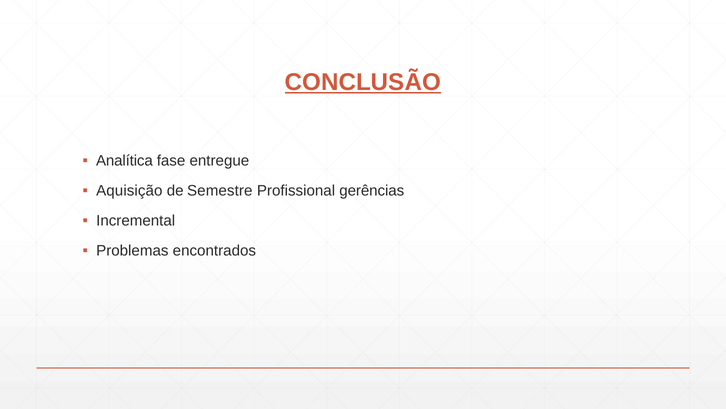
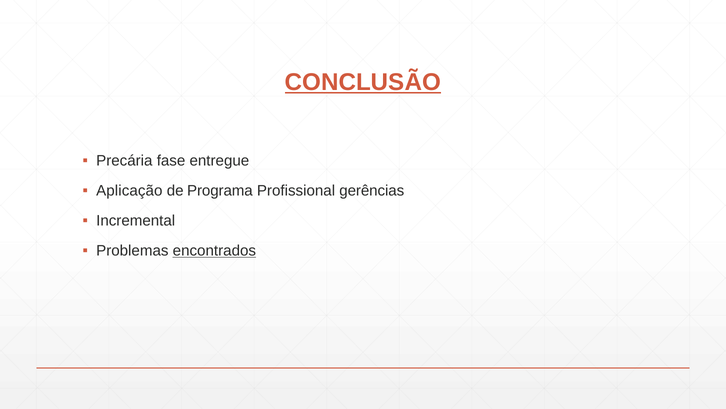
Analítica: Analítica -> Precária (124, 161)
Aquisição: Aquisição -> Aplicação (129, 190)
Semestre: Semestre -> Programa (220, 190)
encontrados underline: none -> present (214, 250)
